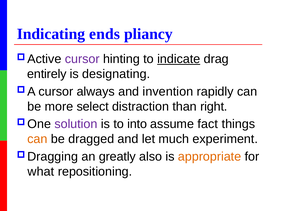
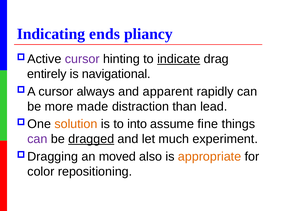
designating: designating -> navigational (116, 74)
invention: invention -> apparent (168, 91)
select: select -> made (93, 106)
right: right -> lead (214, 106)
solution colour: purple -> orange (76, 124)
fact: fact -> fine (208, 124)
can colour: orange -> purple (37, 139)
dragged underline: none -> present (91, 139)
greatly: greatly -> moved (117, 156)
what: what -> color (41, 171)
